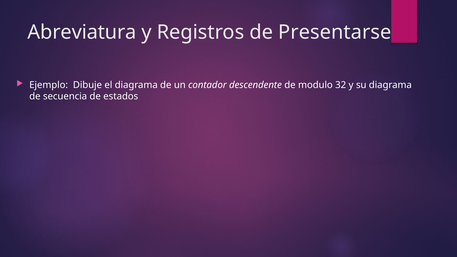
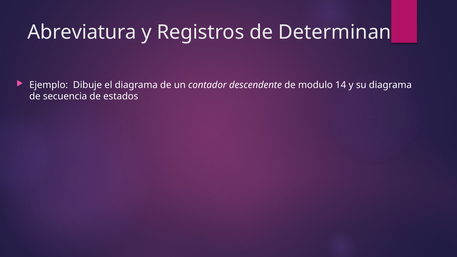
Presentarse: Presentarse -> Determinan (335, 32)
32: 32 -> 14 (341, 85)
